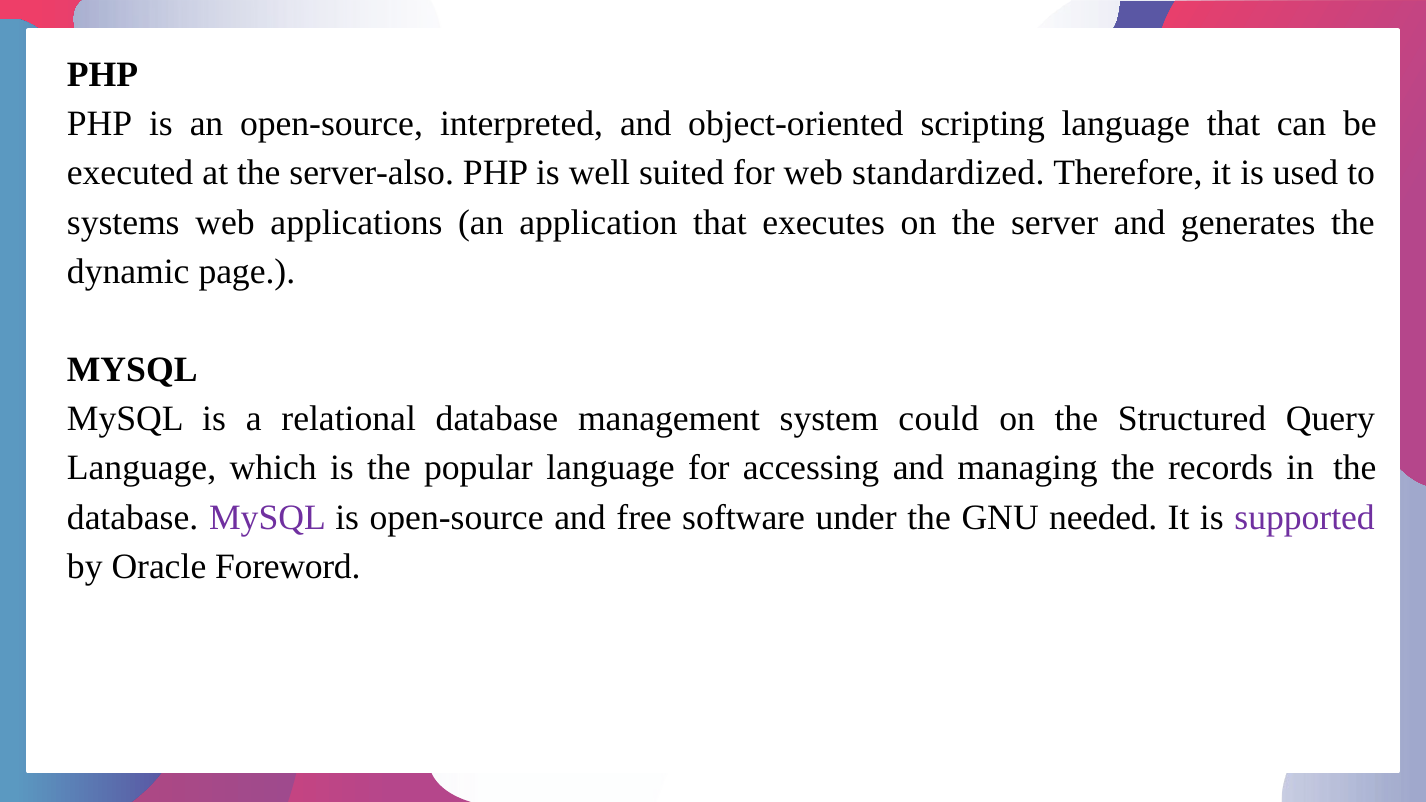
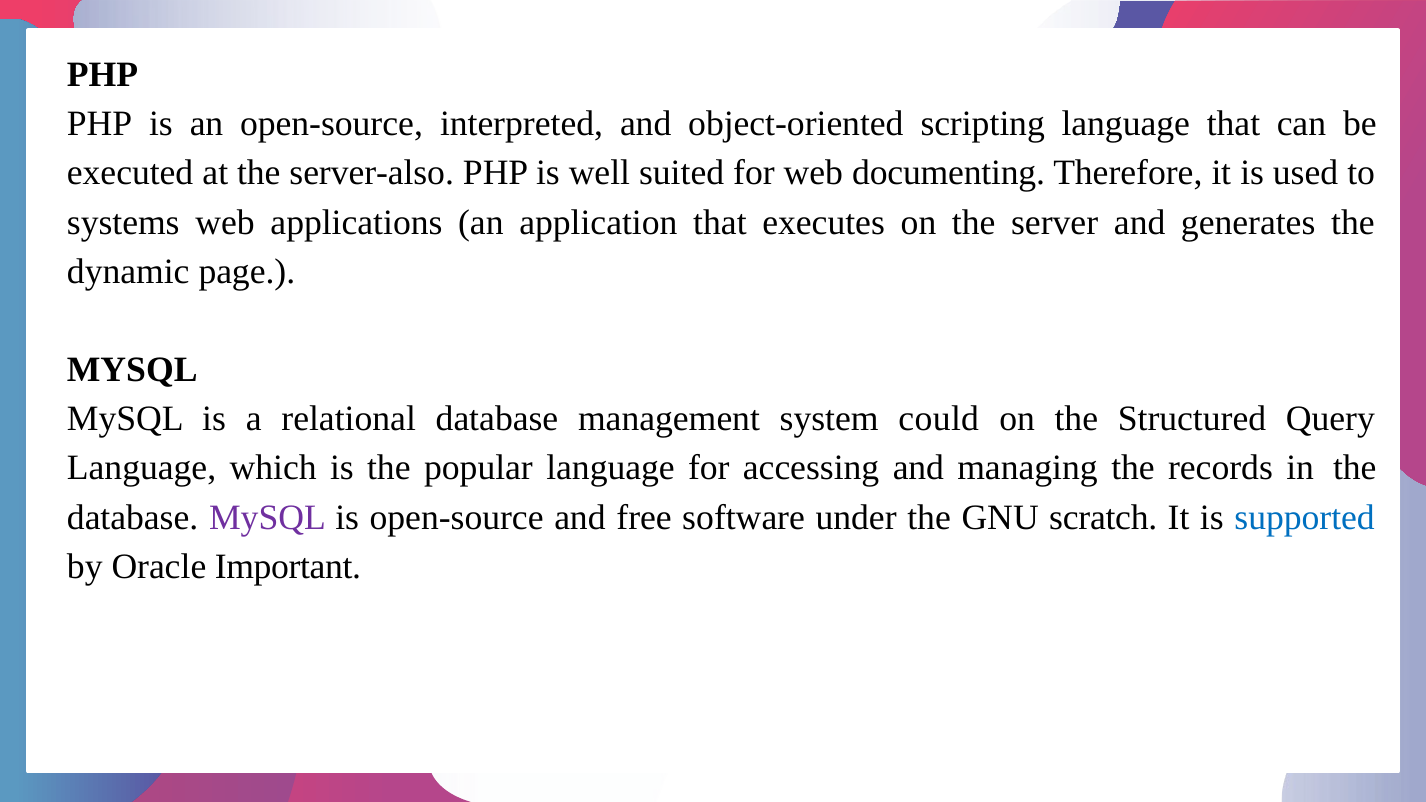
standardized: standardized -> documenting (949, 173)
needed: needed -> scratch (1103, 517)
supported colour: purple -> blue (1305, 517)
Foreword: Foreword -> Important (288, 567)
